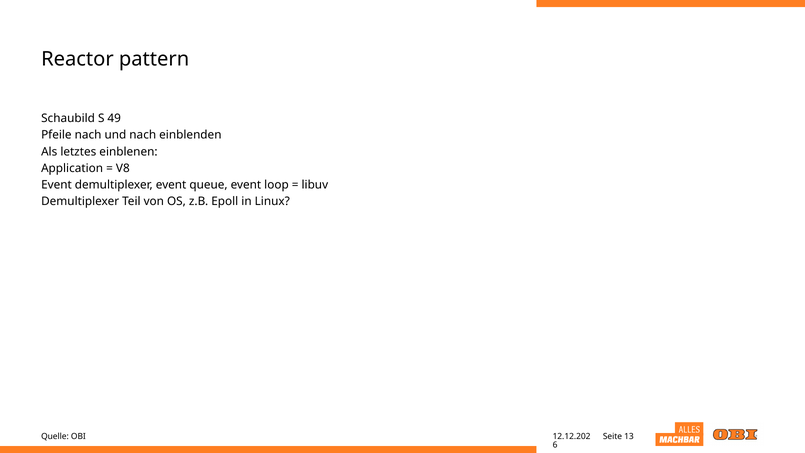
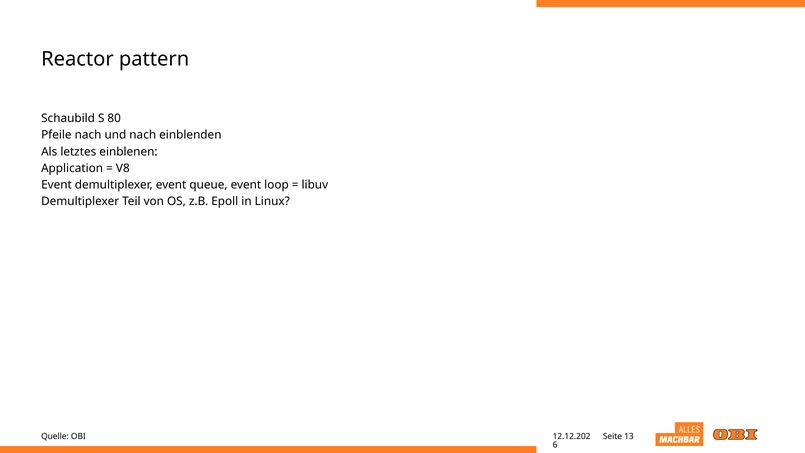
49: 49 -> 80 (114, 118)
